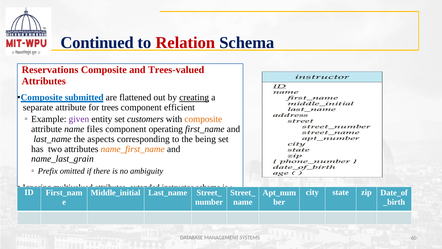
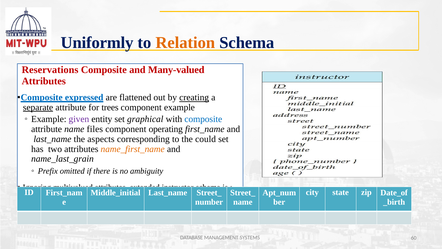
Continued: Continued -> Uniformly (97, 43)
Relation colour: red -> orange (185, 43)
Trees-valued: Trees-valued -> Many-valued (176, 70)
submitted: submitted -> expressed (84, 97)
separate underline: none -> present (38, 107)
component efficient: efficient -> example (179, 107)
customers: customers -> graphical (145, 119)
composite colour: orange -> blue (203, 119)
being: being -> could (206, 139)
